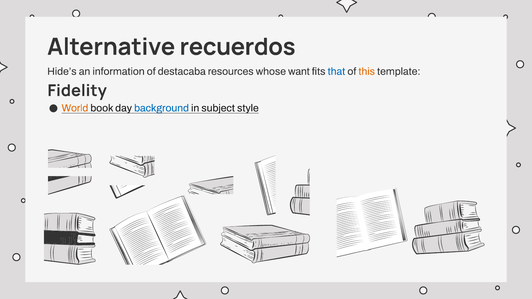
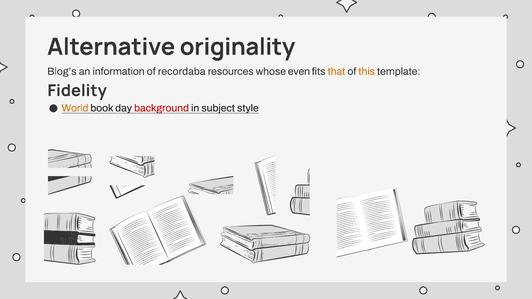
recuerdos: recuerdos -> originality (238, 47)
Hide’s: Hide’s -> Blog’s (62, 71)
destacaba: destacaba -> recordaba (182, 71)
want: want -> even (299, 71)
that colour: blue -> orange (336, 71)
background colour: blue -> red (162, 108)
